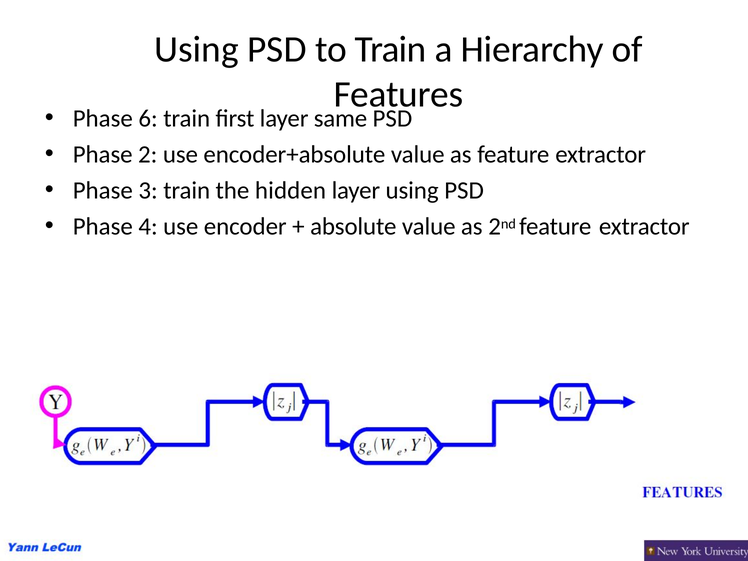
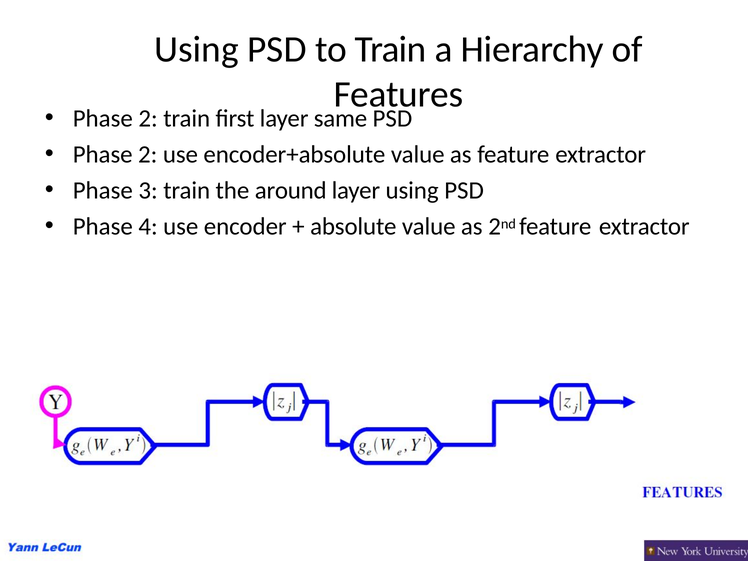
6: 6 -> 2 (148, 119)
hidden: hidden -> around (291, 190)
